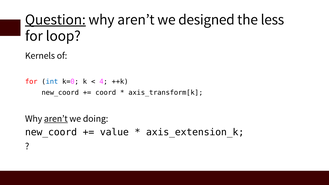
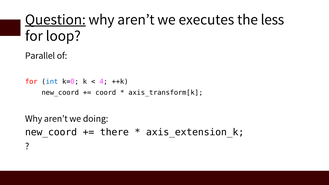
designed: designed -> executes (206, 19)
Kernels: Kernels -> Parallel (40, 56)
aren’t underline: present -> none (56, 119)
value: value -> there (114, 132)
